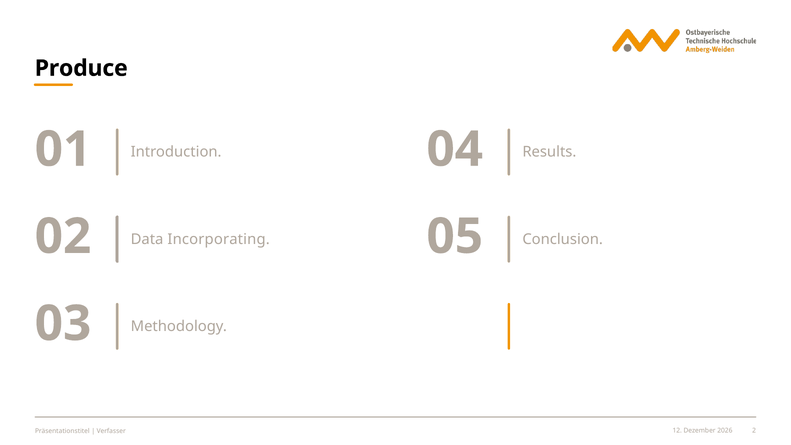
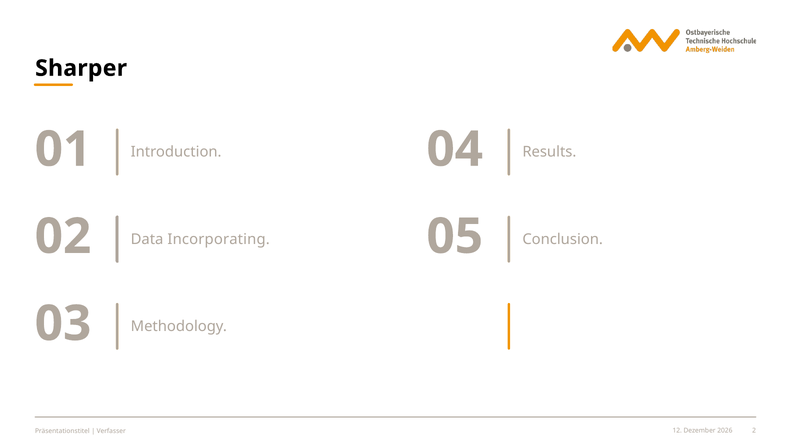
Produce: Produce -> Sharper (81, 68)
